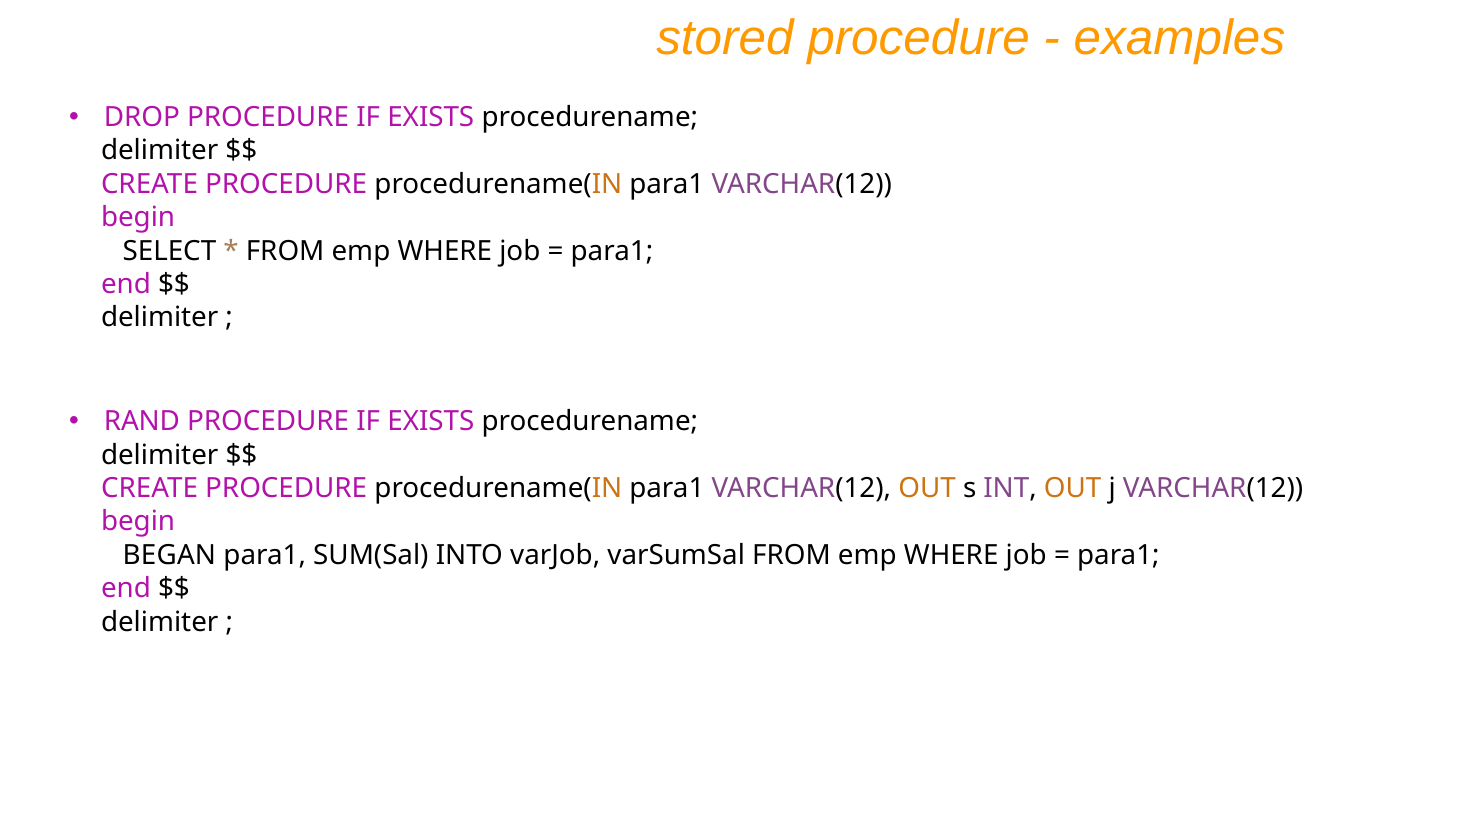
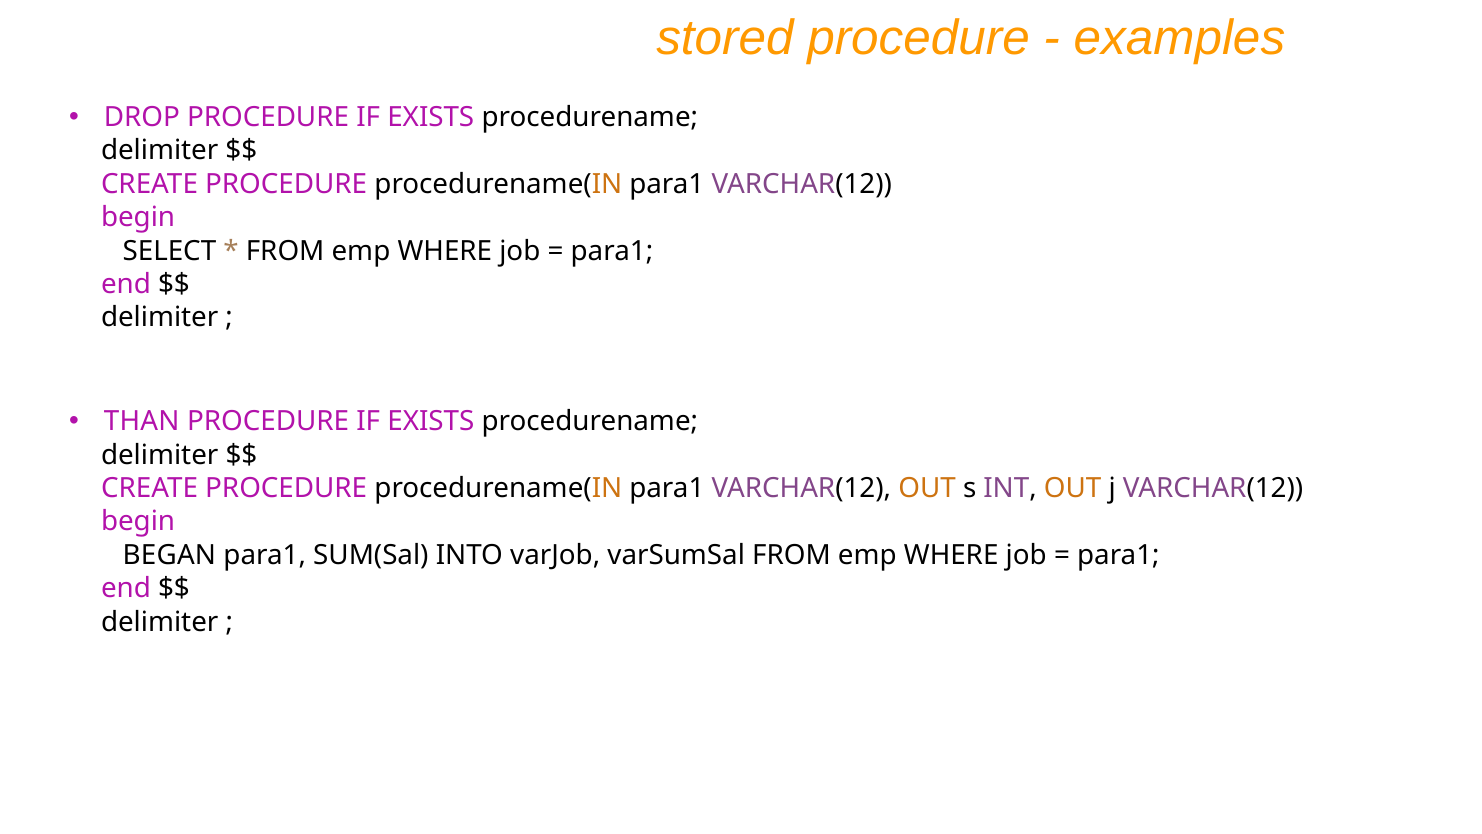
RAND: RAND -> THAN (142, 422)
